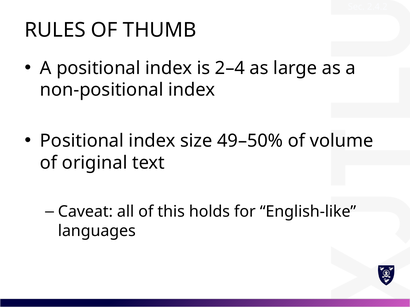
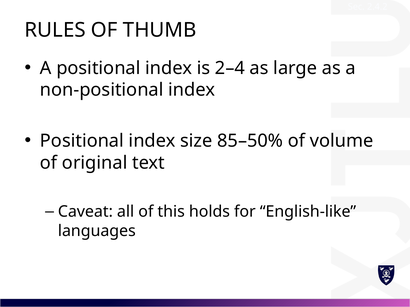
49–50%: 49–50% -> 85–50% (250, 141)
